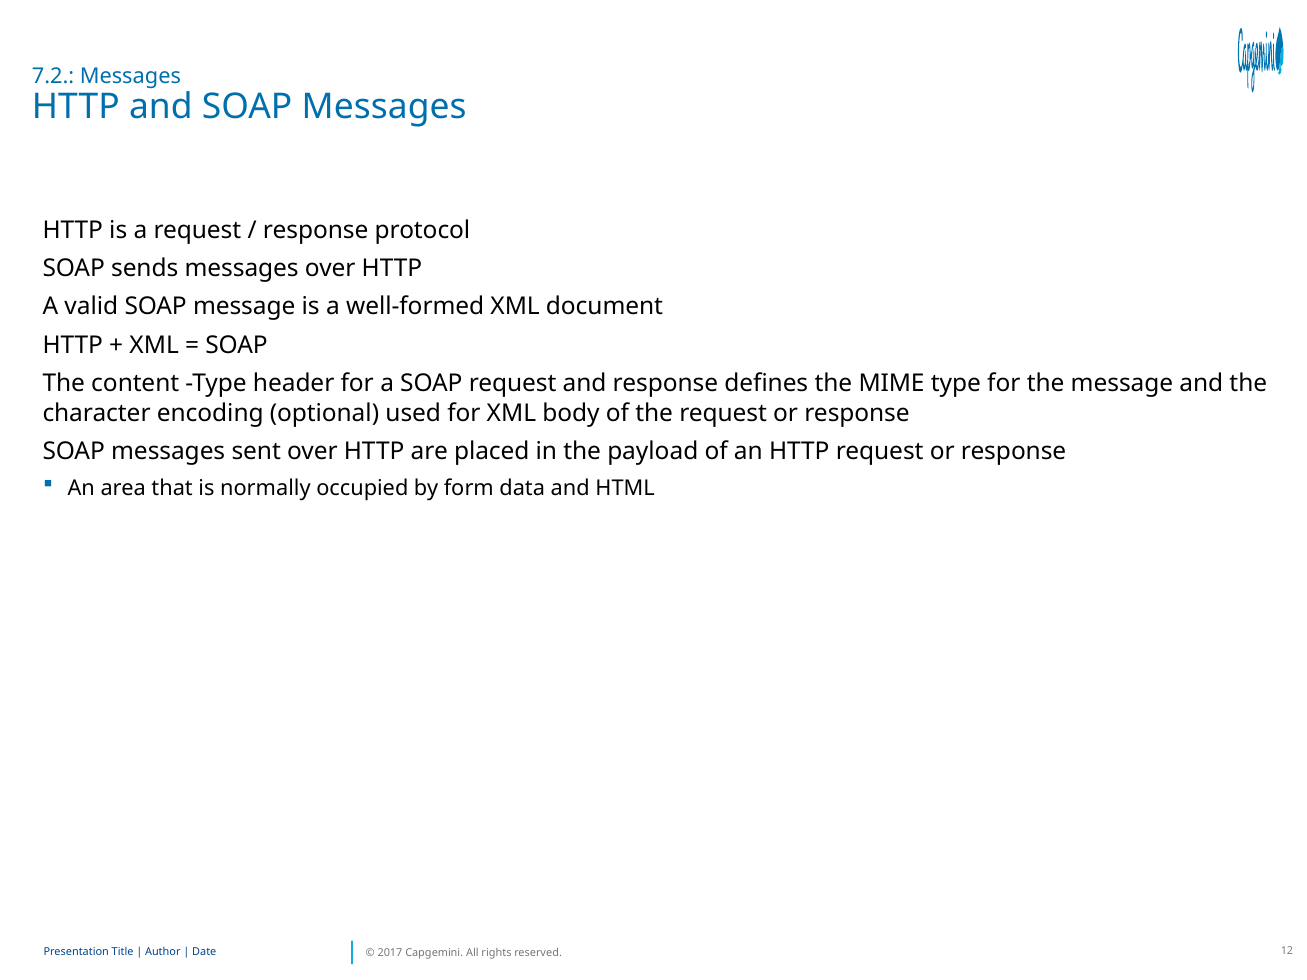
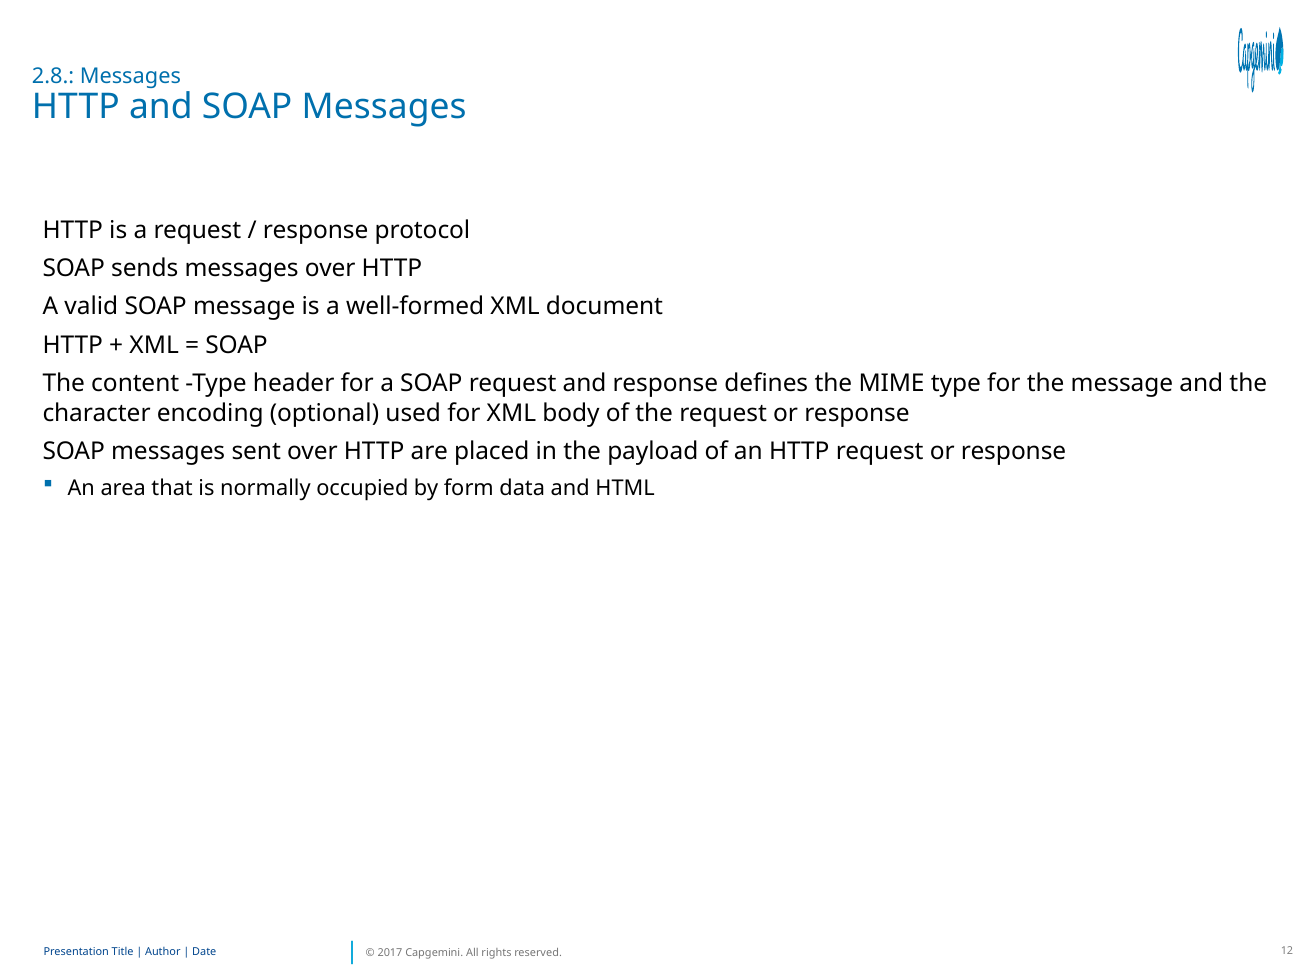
7.2: 7.2 -> 2.8 (53, 76)
